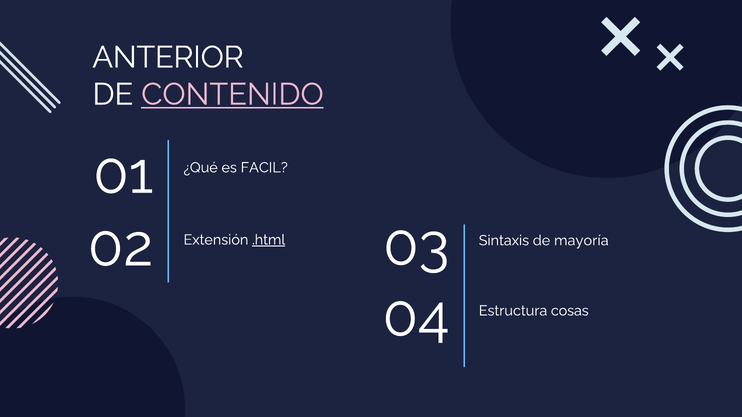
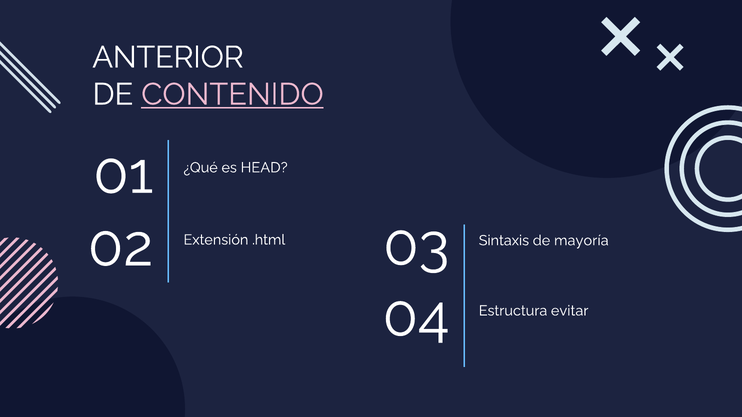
FACIL: FACIL -> HEAD (264, 168)
.html underline: present -> none (269, 240)
cosas: cosas -> evitar (570, 311)
